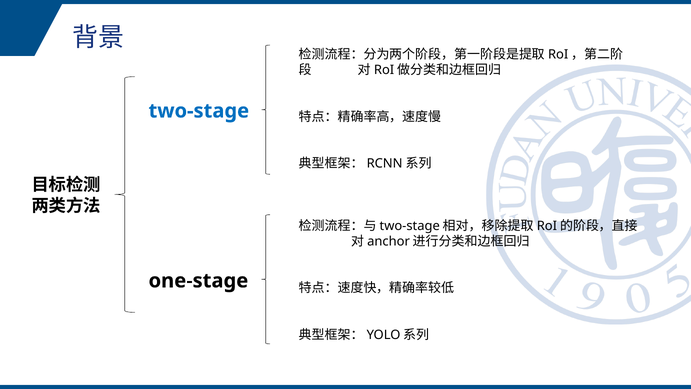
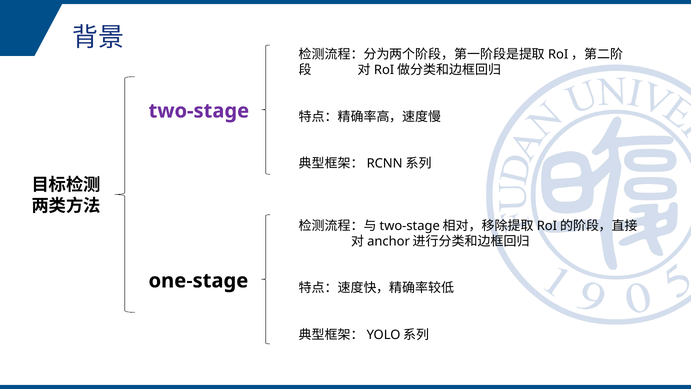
two-stage colour: blue -> purple (199, 111)
